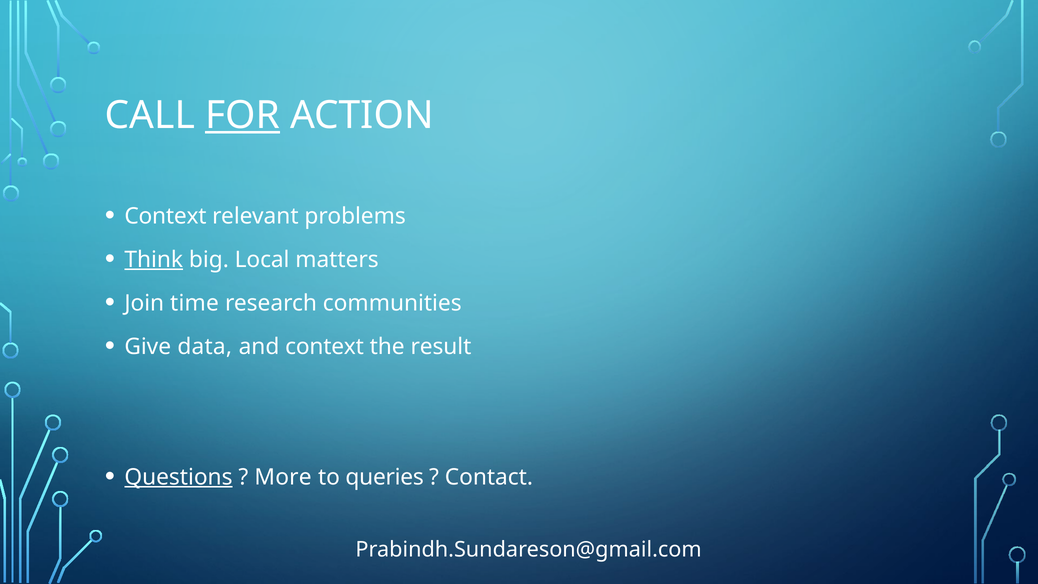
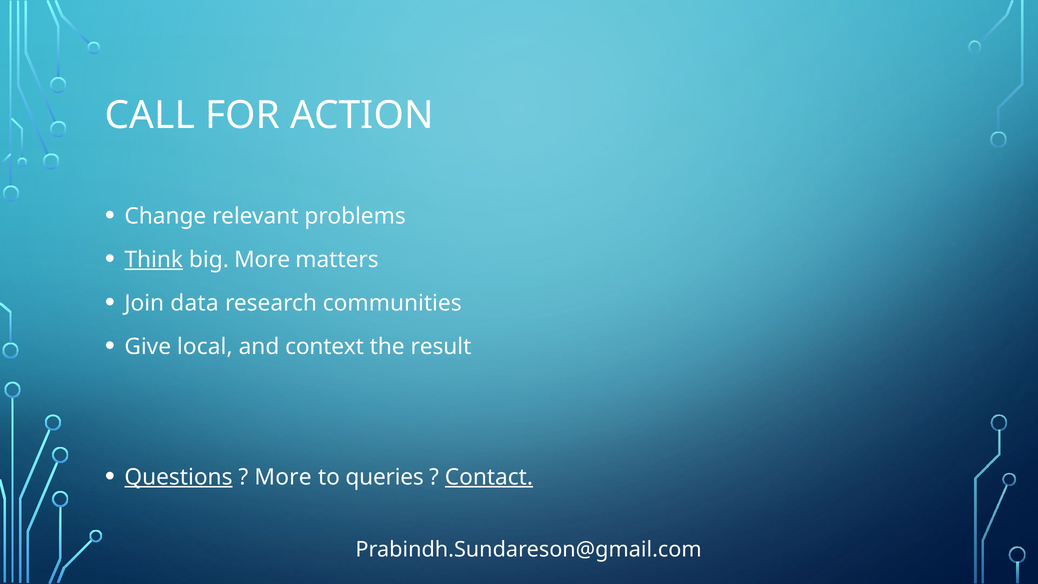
FOR underline: present -> none (243, 115)
Context: Context -> Change (165, 216)
big Local: Local -> More (262, 260)
time: time -> data (194, 303)
data: data -> local (205, 347)
Contact underline: none -> present (489, 477)
